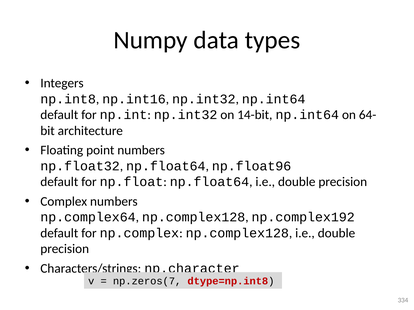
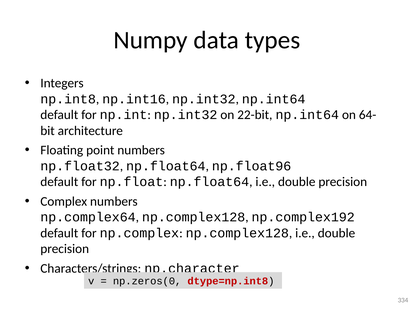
14-bit: 14-bit -> 22-bit (255, 115)
np.zeros(7: np.zeros(7 -> np.zeros(0 (147, 282)
